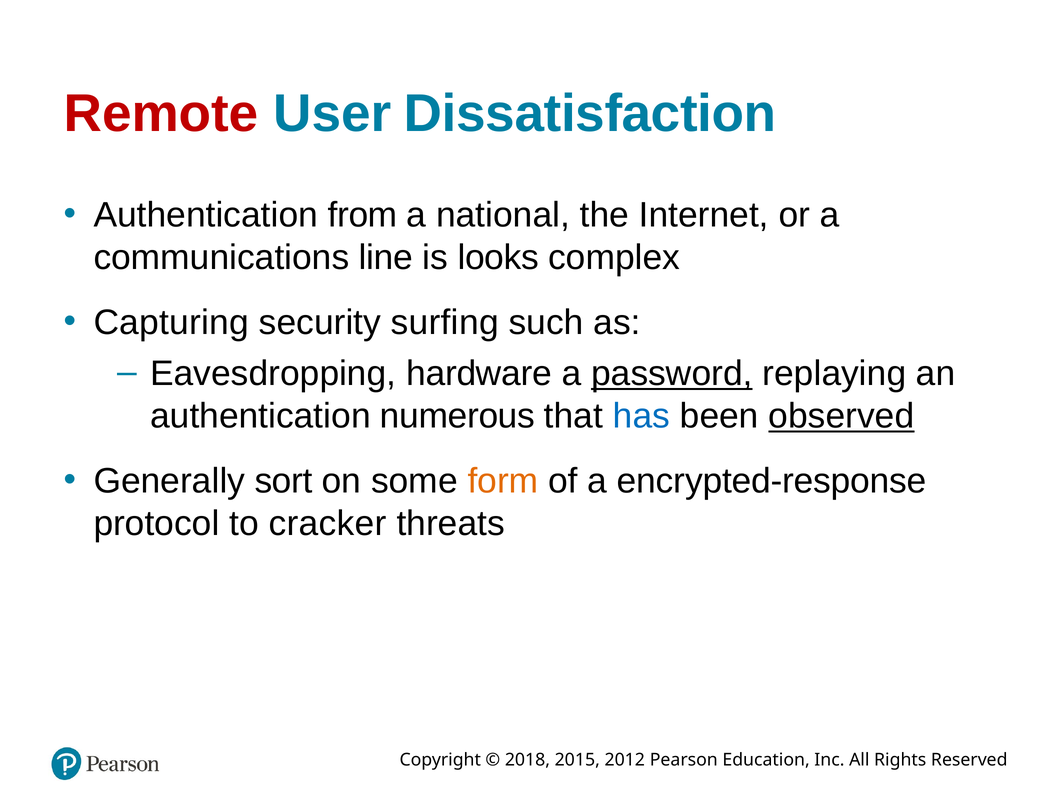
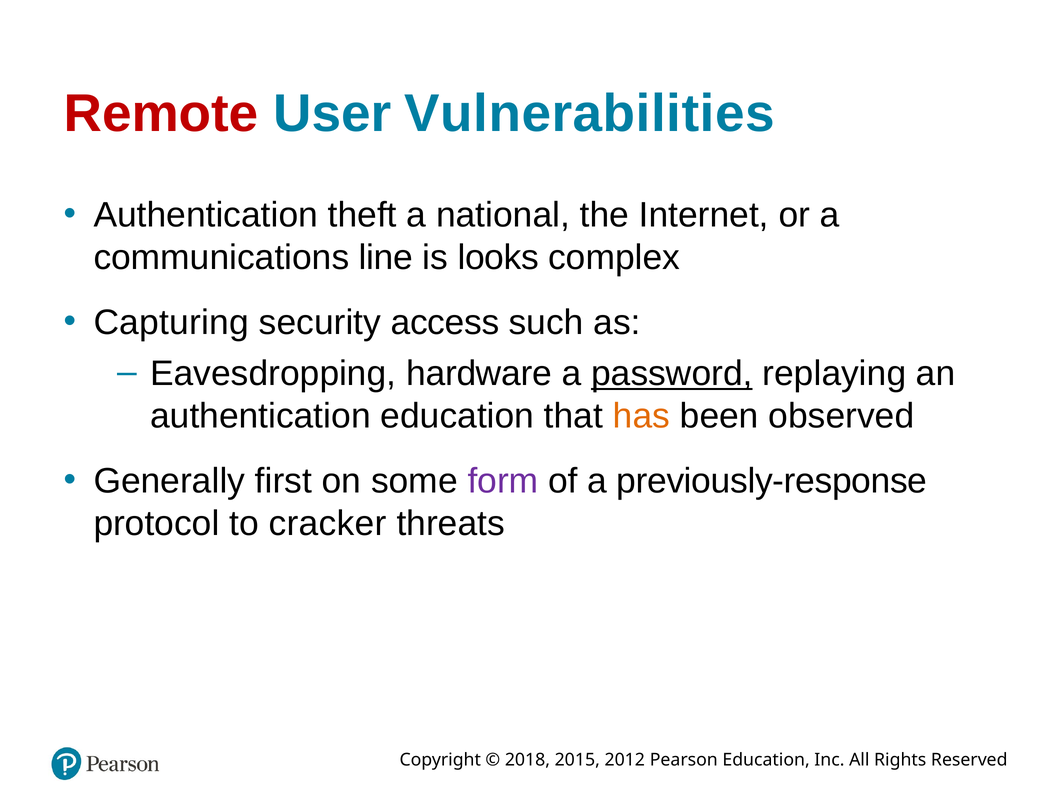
Dissatisfaction: Dissatisfaction -> Vulnerabilities (590, 114)
from: from -> theft (362, 215)
surfing: surfing -> access (445, 322)
authentication numerous: numerous -> education (457, 416)
has colour: blue -> orange (641, 416)
observed underline: present -> none (841, 416)
sort: sort -> first (283, 481)
form colour: orange -> purple (503, 481)
encrypted-response: encrypted-response -> previously-response (772, 481)
